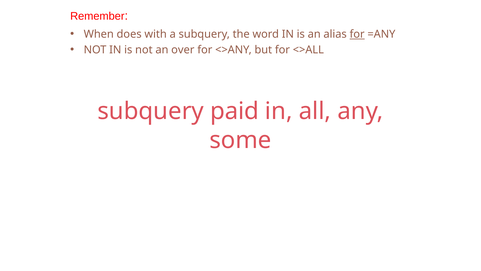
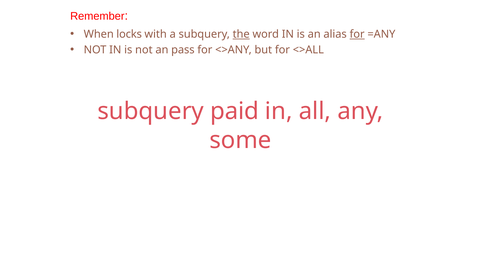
does: does -> locks (129, 34)
the underline: none -> present (241, 34)
over: over -> pass (183, 50)
